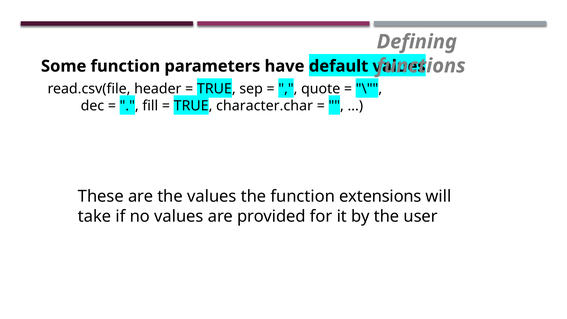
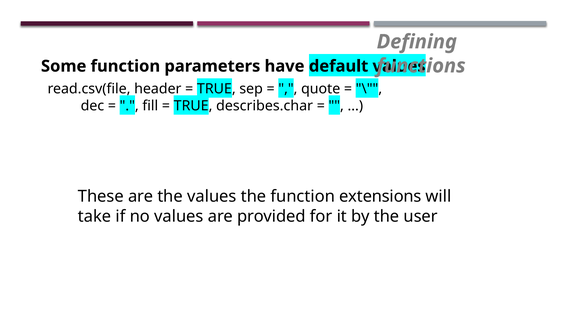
character.char: character.char -> describes.char (265, 106)
